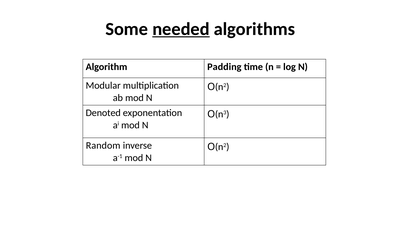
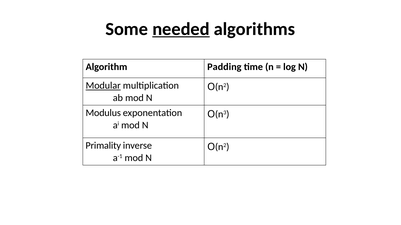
Modular underline: none -> present (103, 86)
Denoted: Denoted -> Modulus (103, 113)
Random: Random -> Primality (103, 146)
